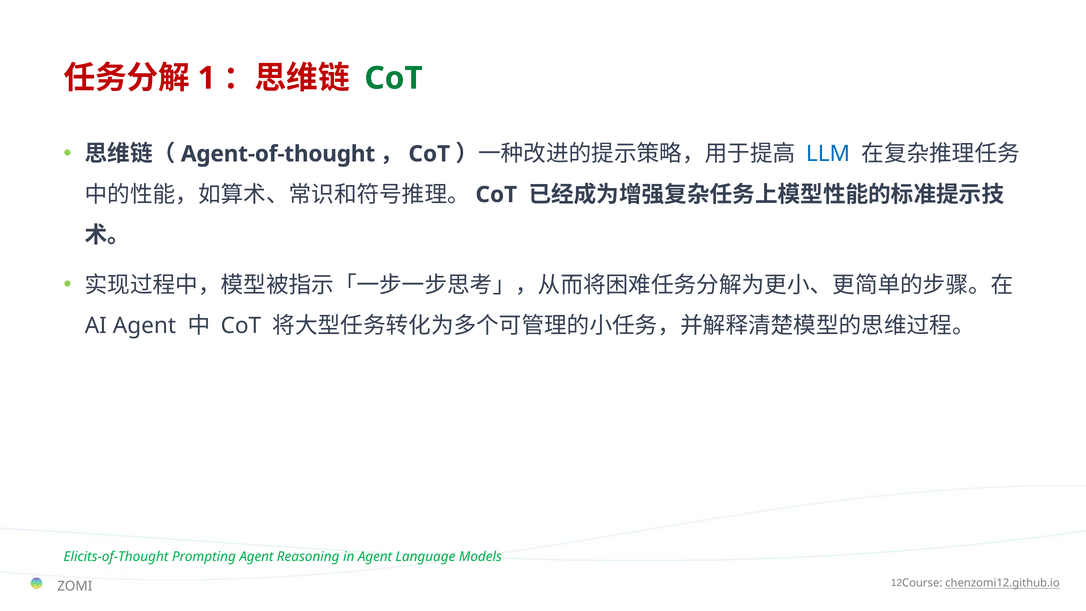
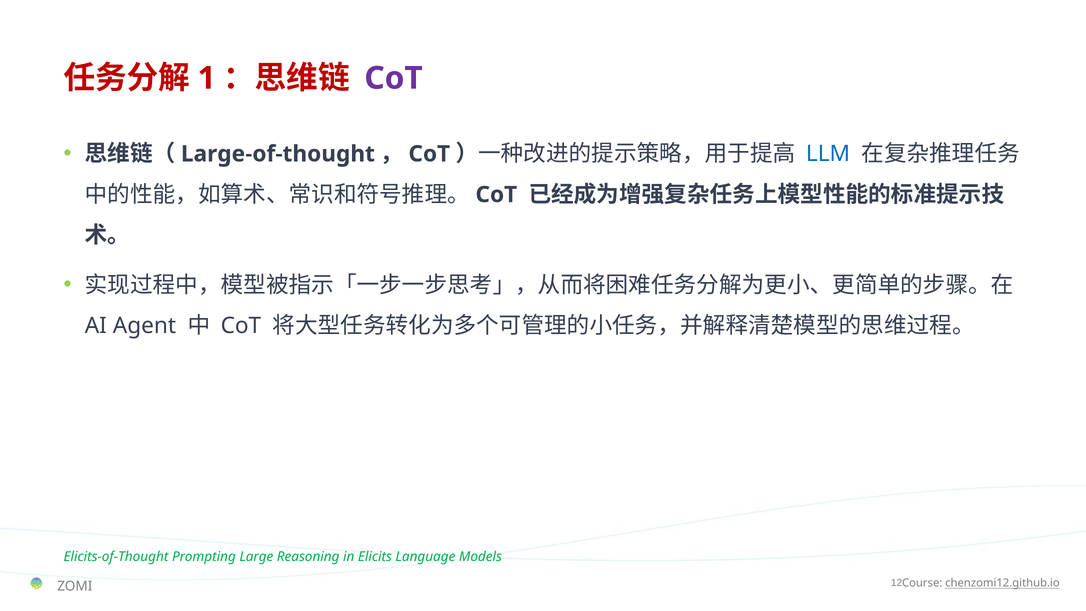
CoT colour: green -> purple (394, 78)
Agent-of-thought: Agent-of-thought -> Large-of-thought (278, 154)
Prompting Agent: Agent -> Large (256, 557)
in Agent: Agent -> Elicits (375, 557)
